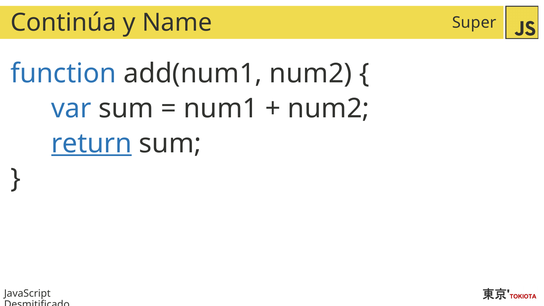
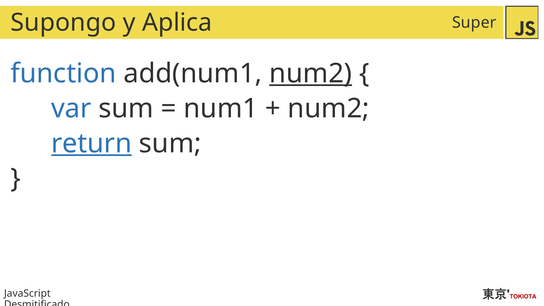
Continúa: Continúa -> Supongo (63, 23)
Name: Name -> Aplica (177, 23)
num2 underline: none -> present (311, 73)
